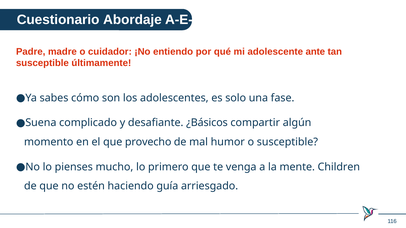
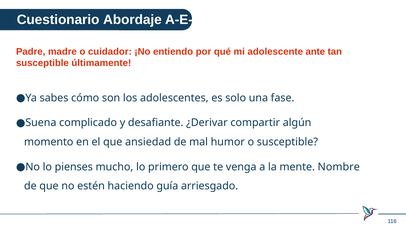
¿Básicos: ¿Básicos -> ¿Derivar (207, 123)
provecho: provecho -> ansiedad (148, 142)
Children: Children -> Nombre (339, 167)
